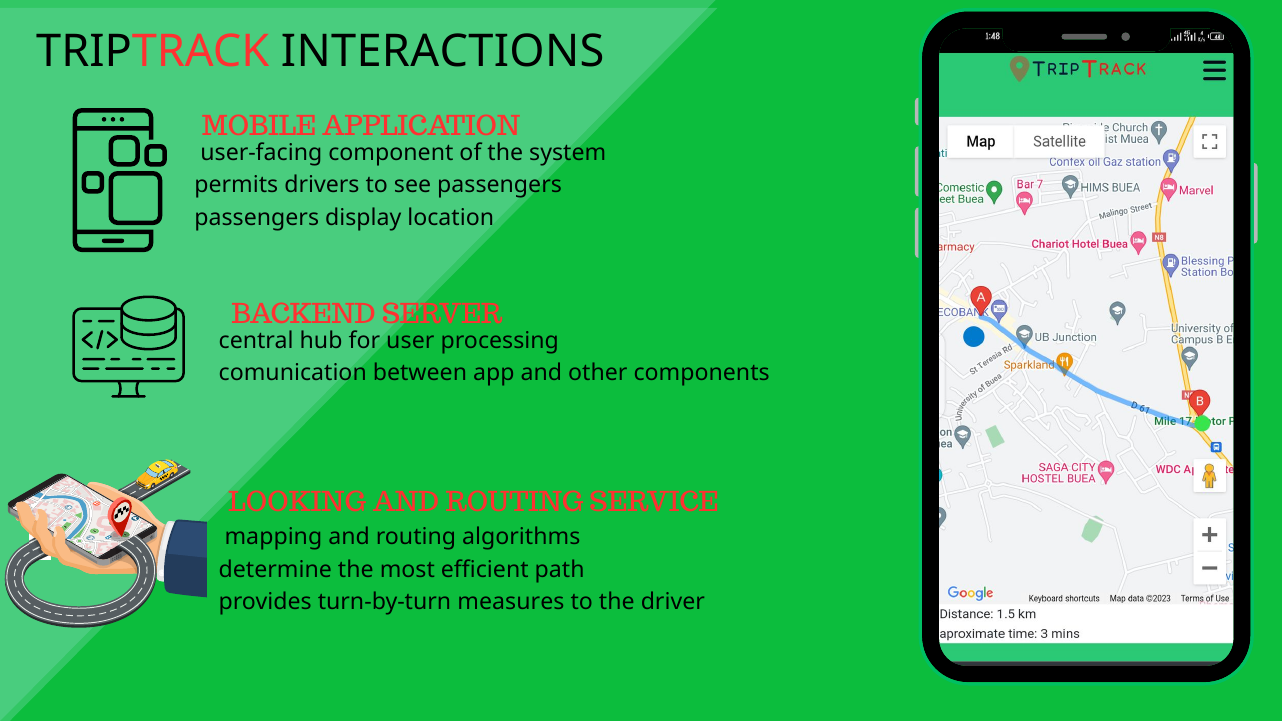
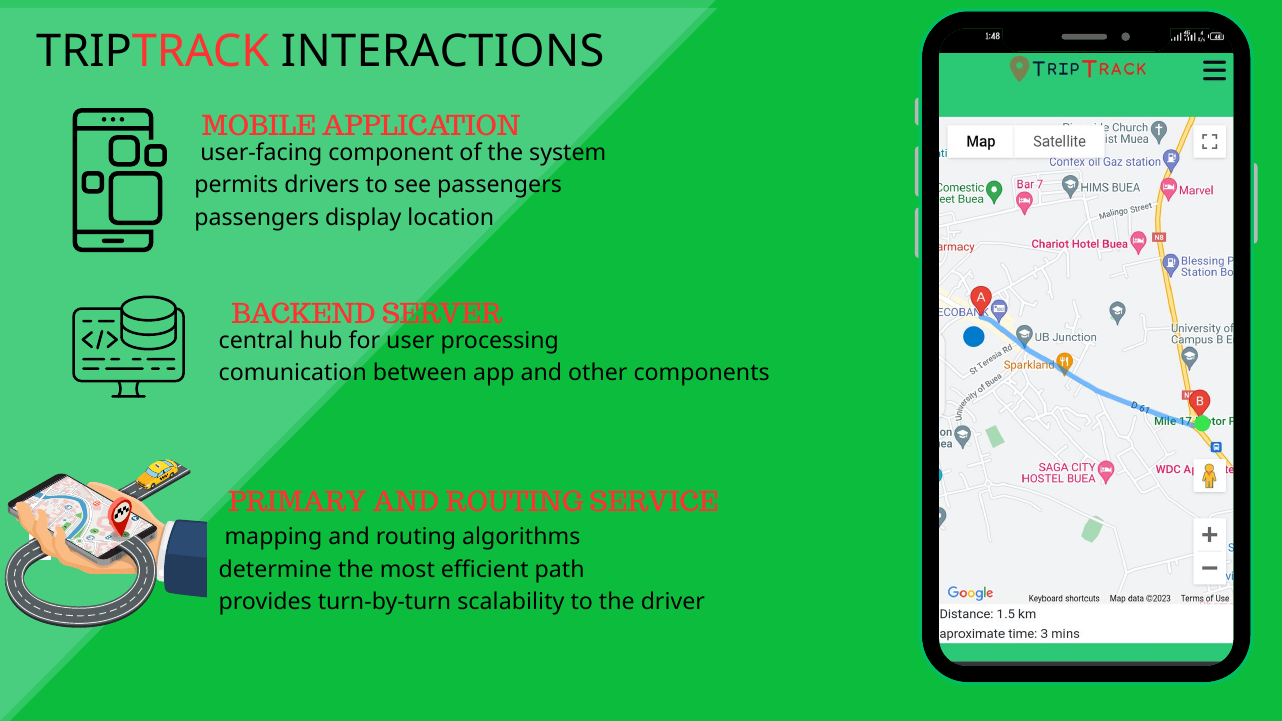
LOOKING: LOOKING -> PRIMARY (297, 503)
measures: measures -> scalability (511, 602)
